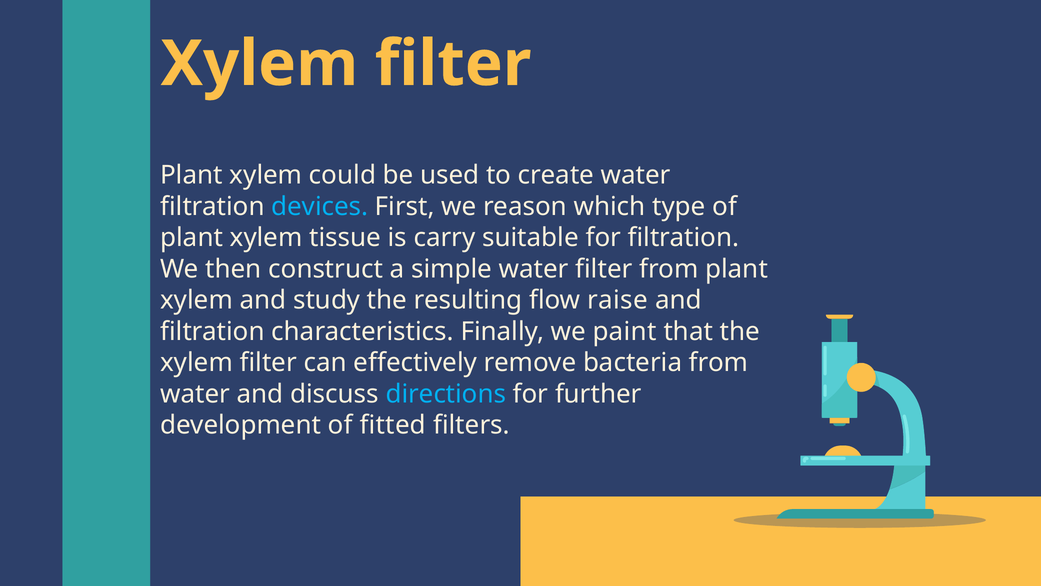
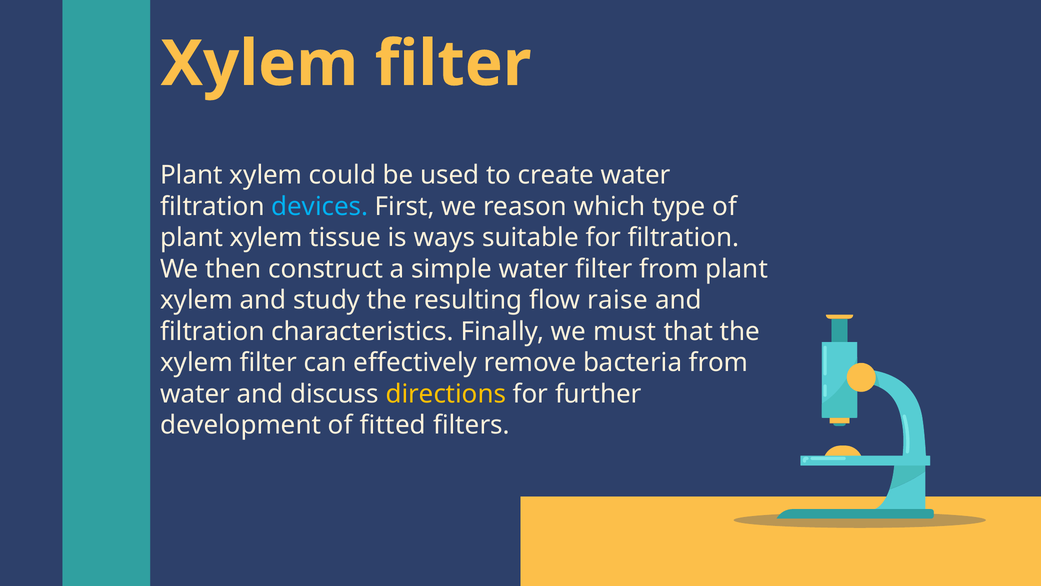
carry: carry -> ways (444, 238)
paint: paint -> must (625, 331)
directions colour: light blue -> yellow (446, 394)
